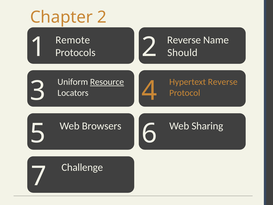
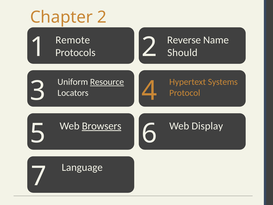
Hypertext Reverse: Reverse -> Systems (223, 82)
Browsers underline: none -> present (102, 126)
Sharing: Sharing -> Display (207, 126)
Challenge: Challenge -> Language (82, 167)
